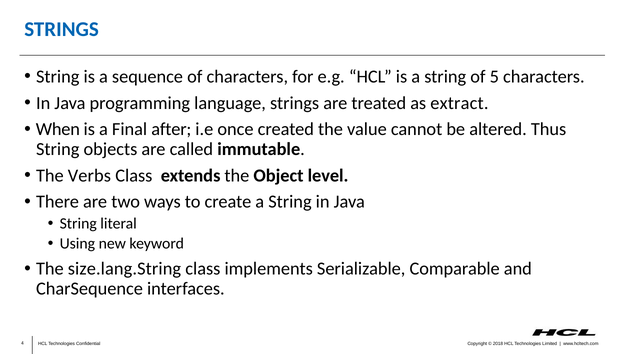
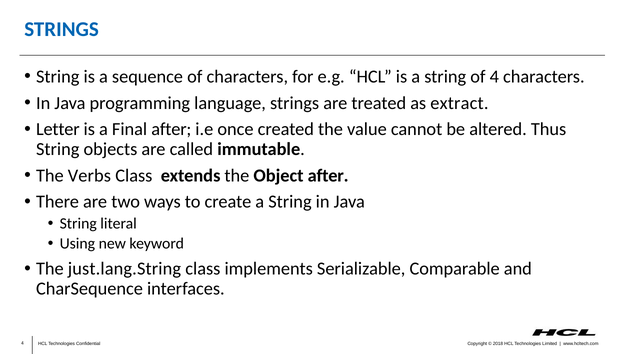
of 5: 5 -> 4 (494, 77)
When: When -> Letter (58, 129)
Object level: level -> after (328, 175)
size.lang.String: size.lang.String -> just.lang.String (124, 269)
